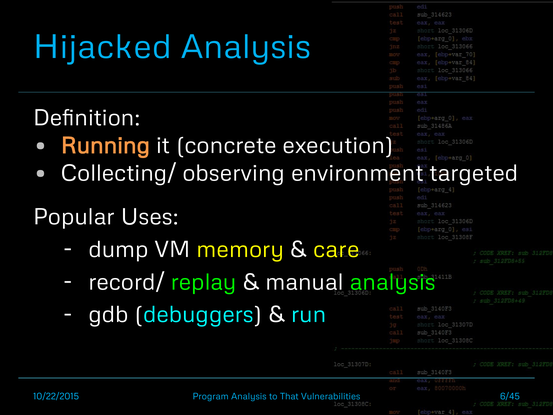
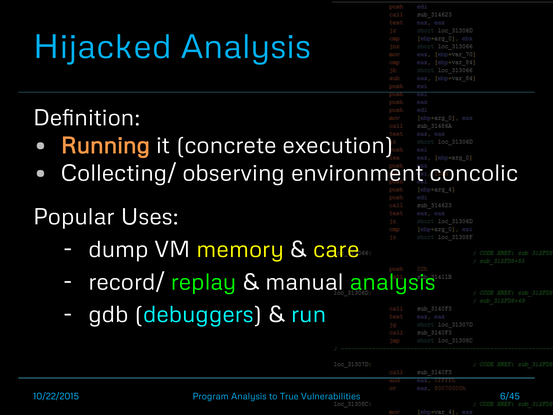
targeted: targeted -> concolic (474, 173)
That: That -> True (289, 396)
